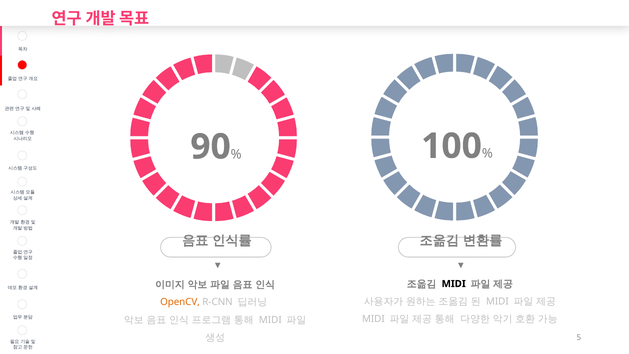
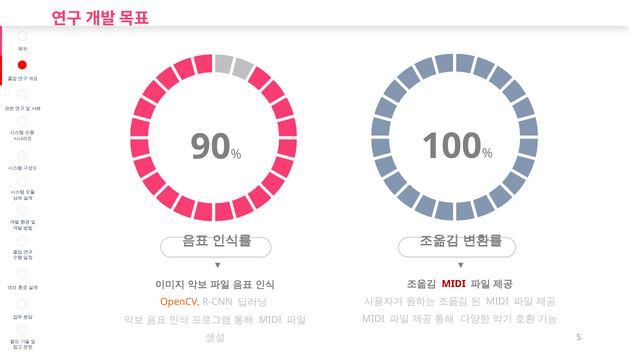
MIDI colour: black -> red (454, 284)
